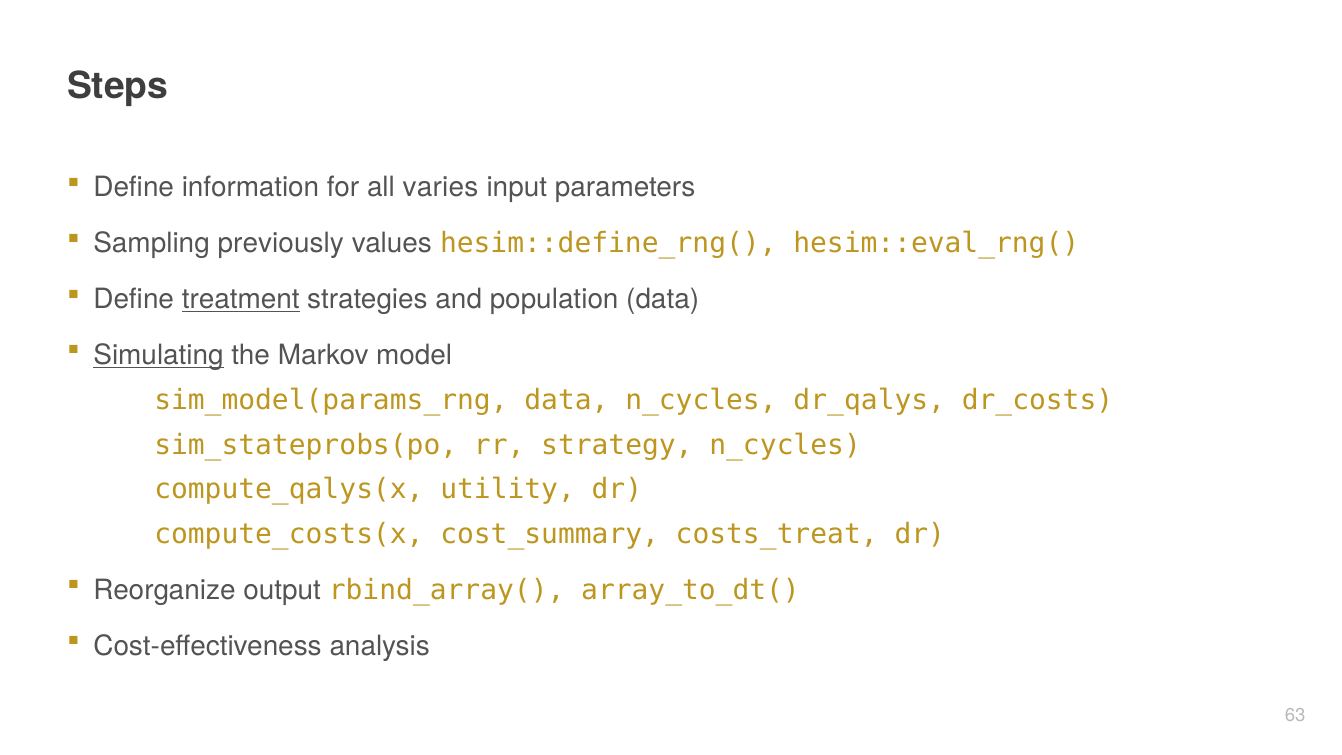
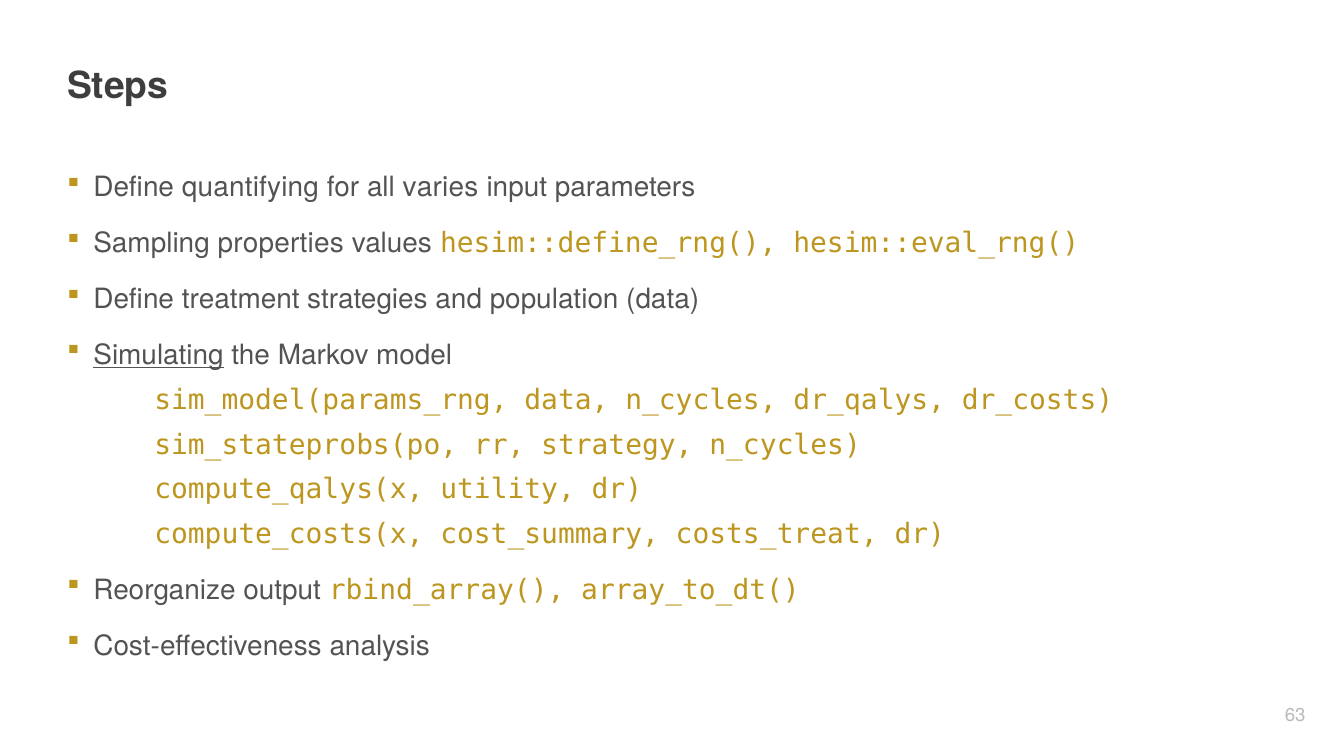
information: information -> quantifying (250, 188)
previously: previously -> properties (281, 244)
treatment underline: present -> none (241, 299)
